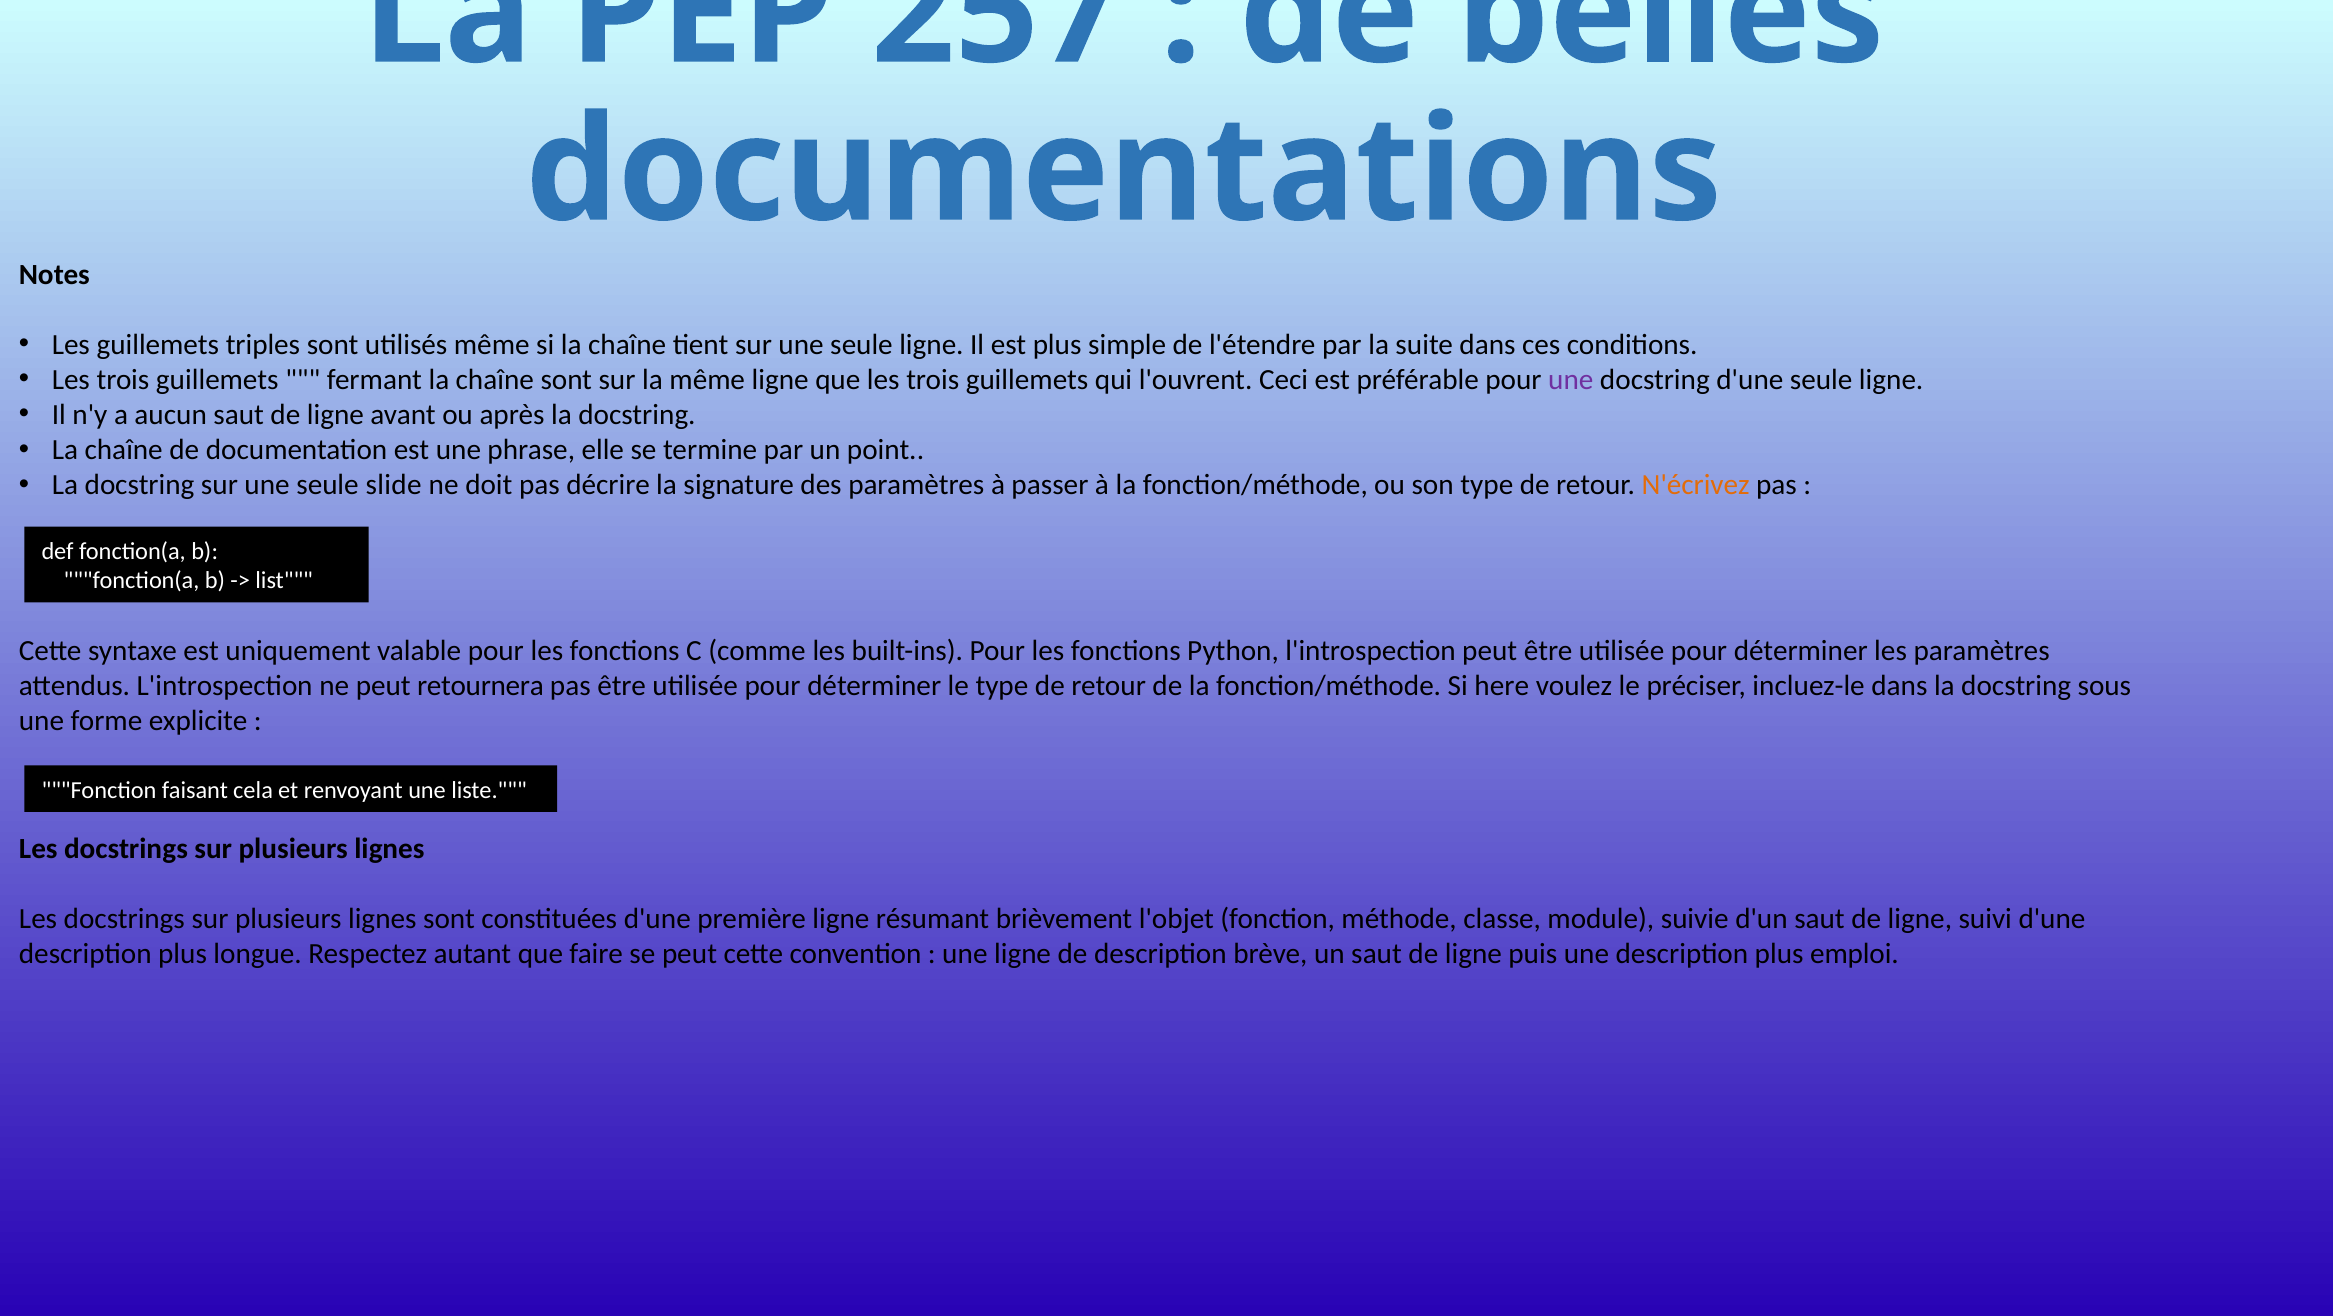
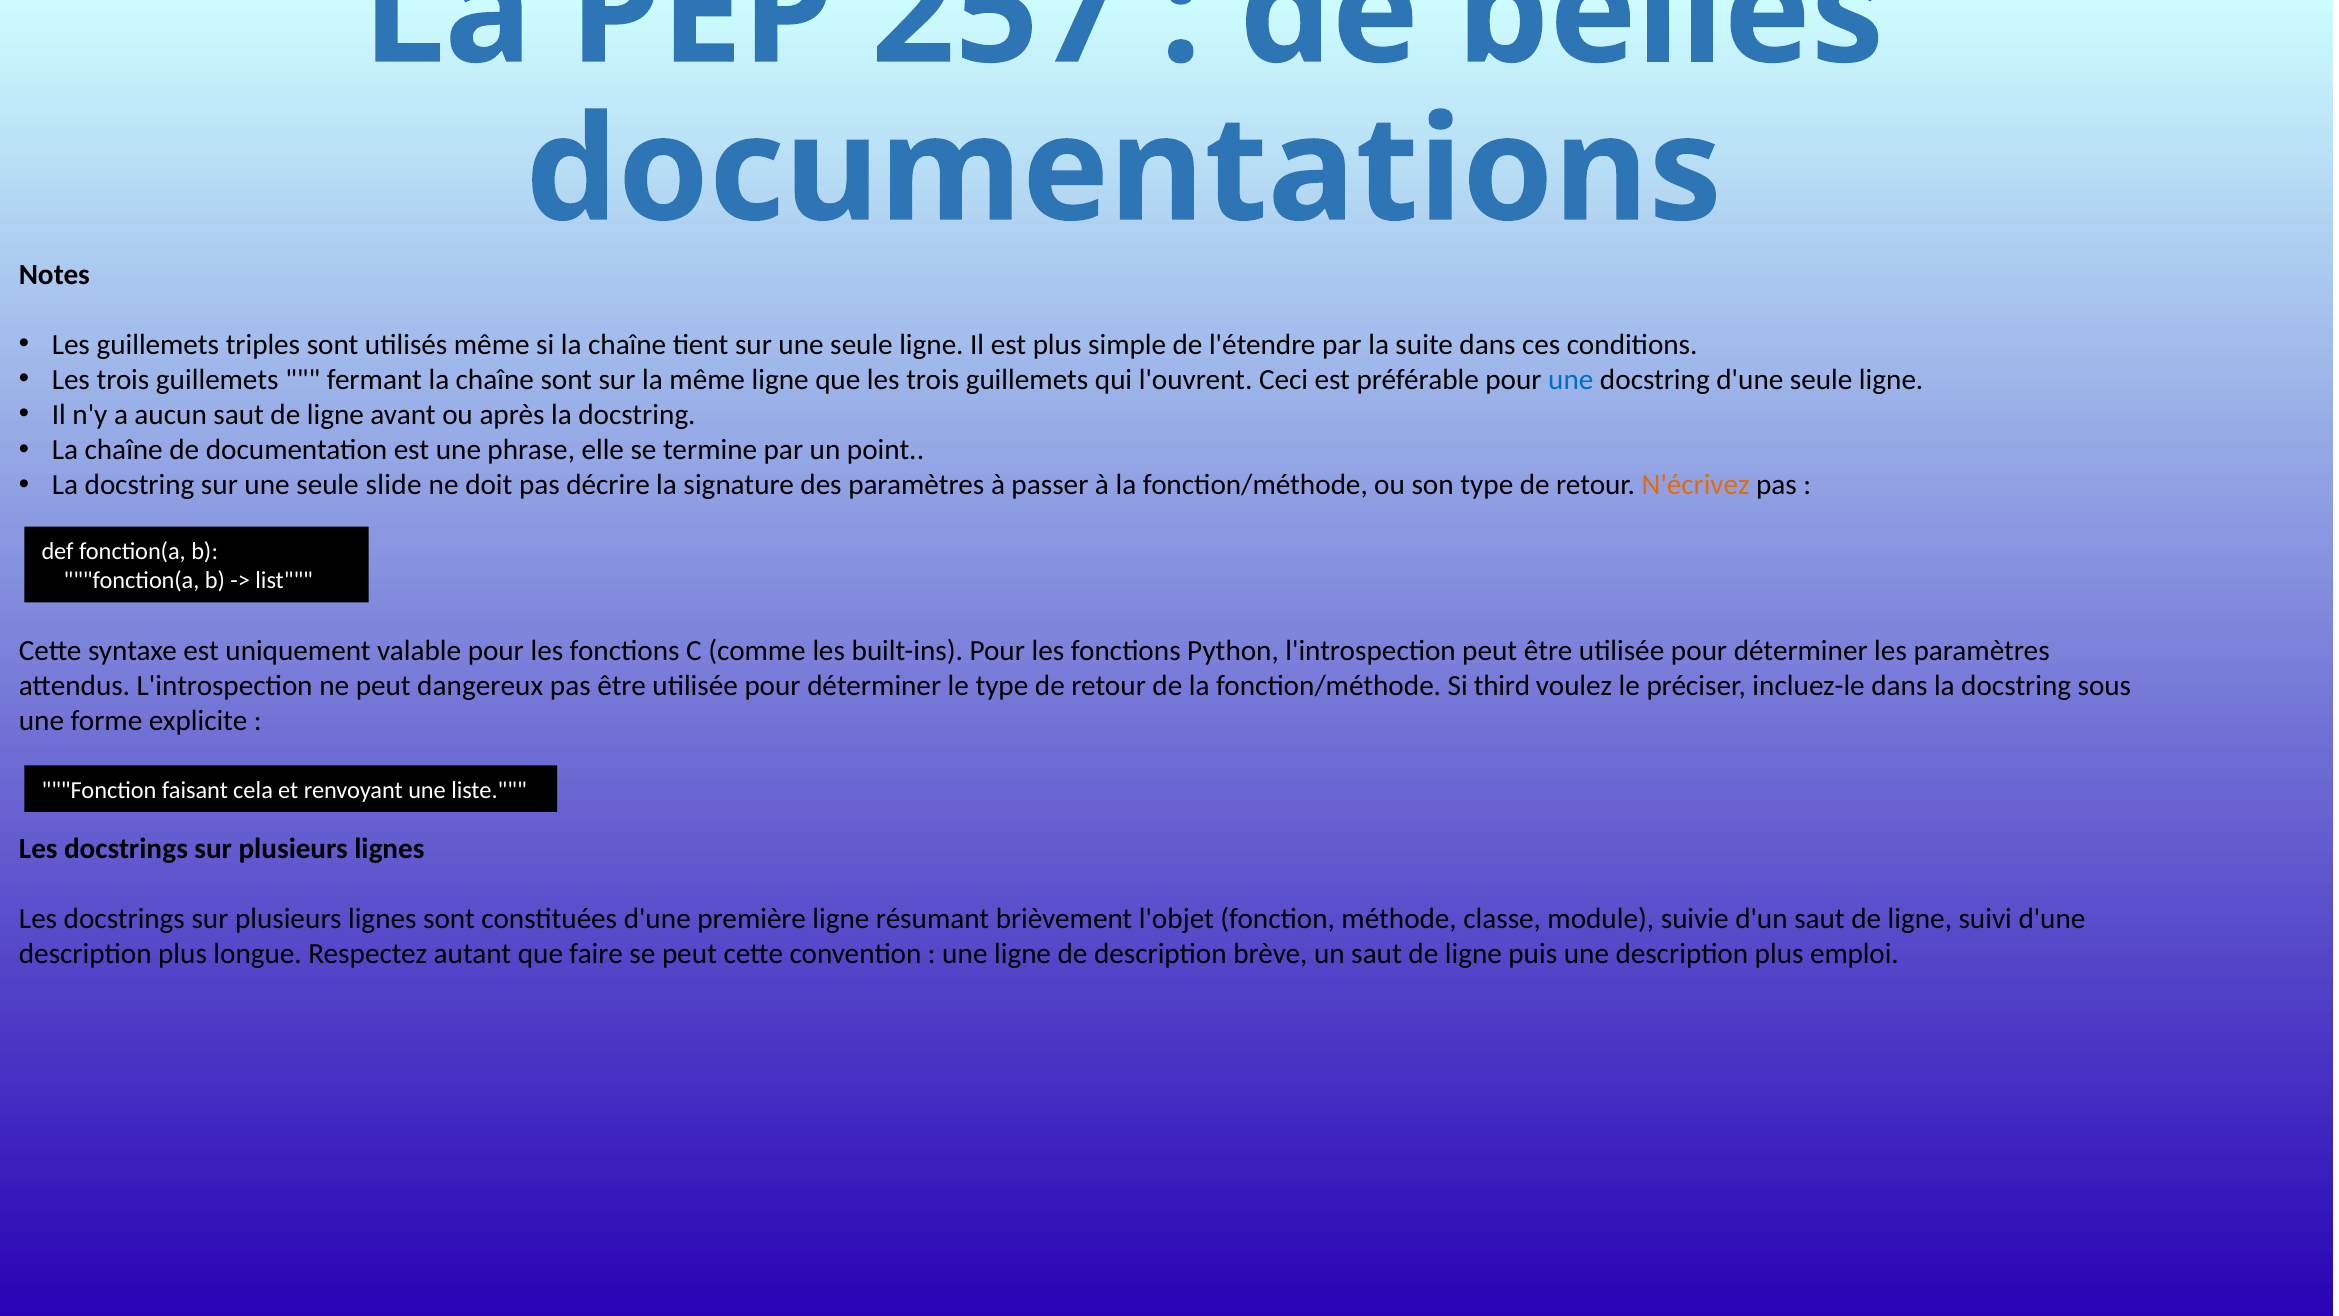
une colour: purple -> blue (1571, 380)
retournera: retournera -> dangereux (480, 686)
here: here -> third (1502, 686)
